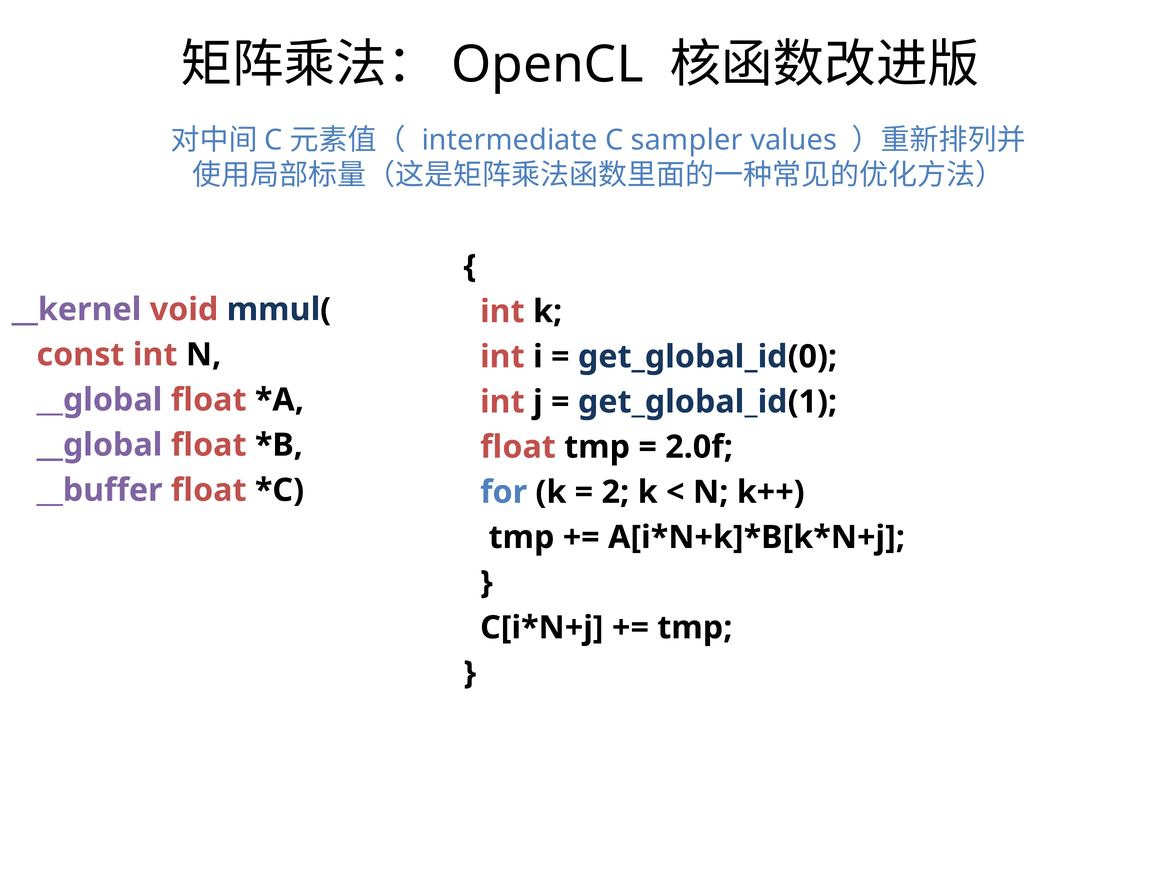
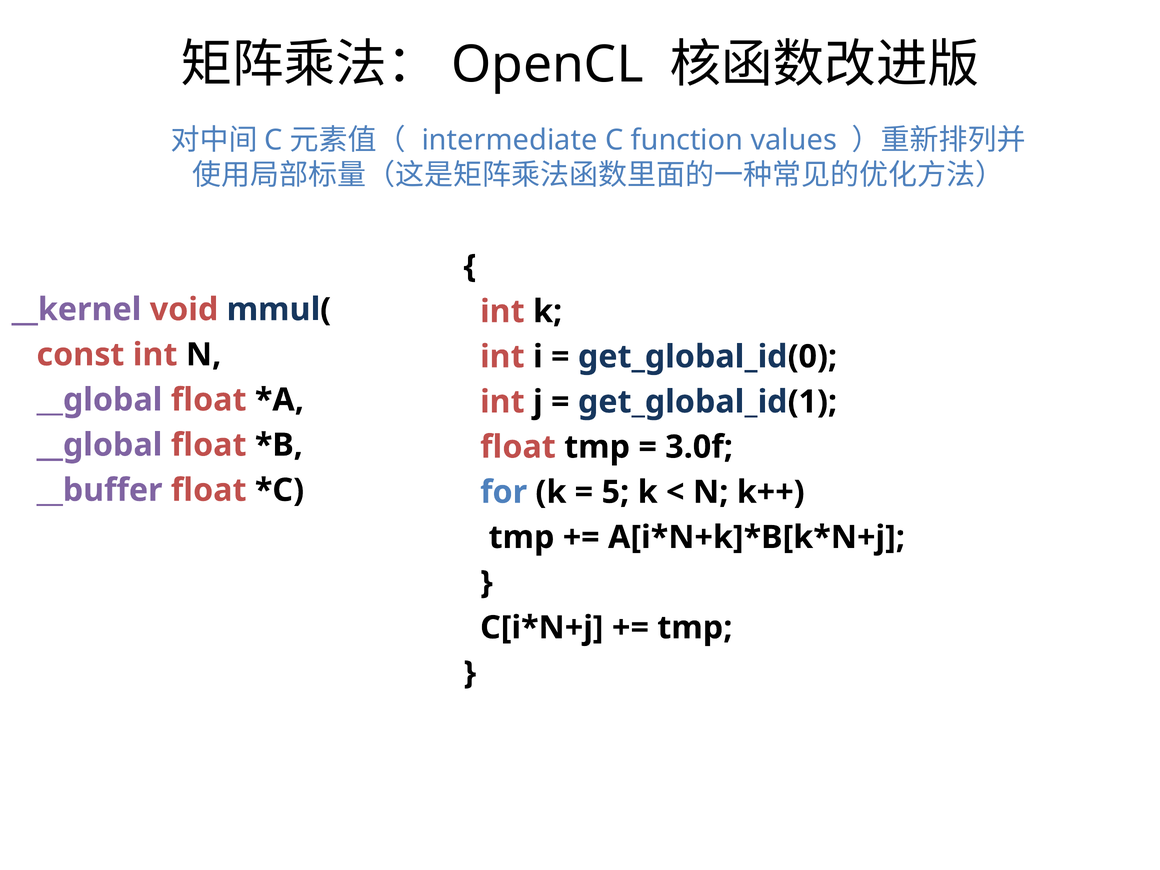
sampler: sampler -> function (687, 140)
2.0f: 2.0f -> 3.0f (699, 447)
2: 2 -> 5 (615, 492)
